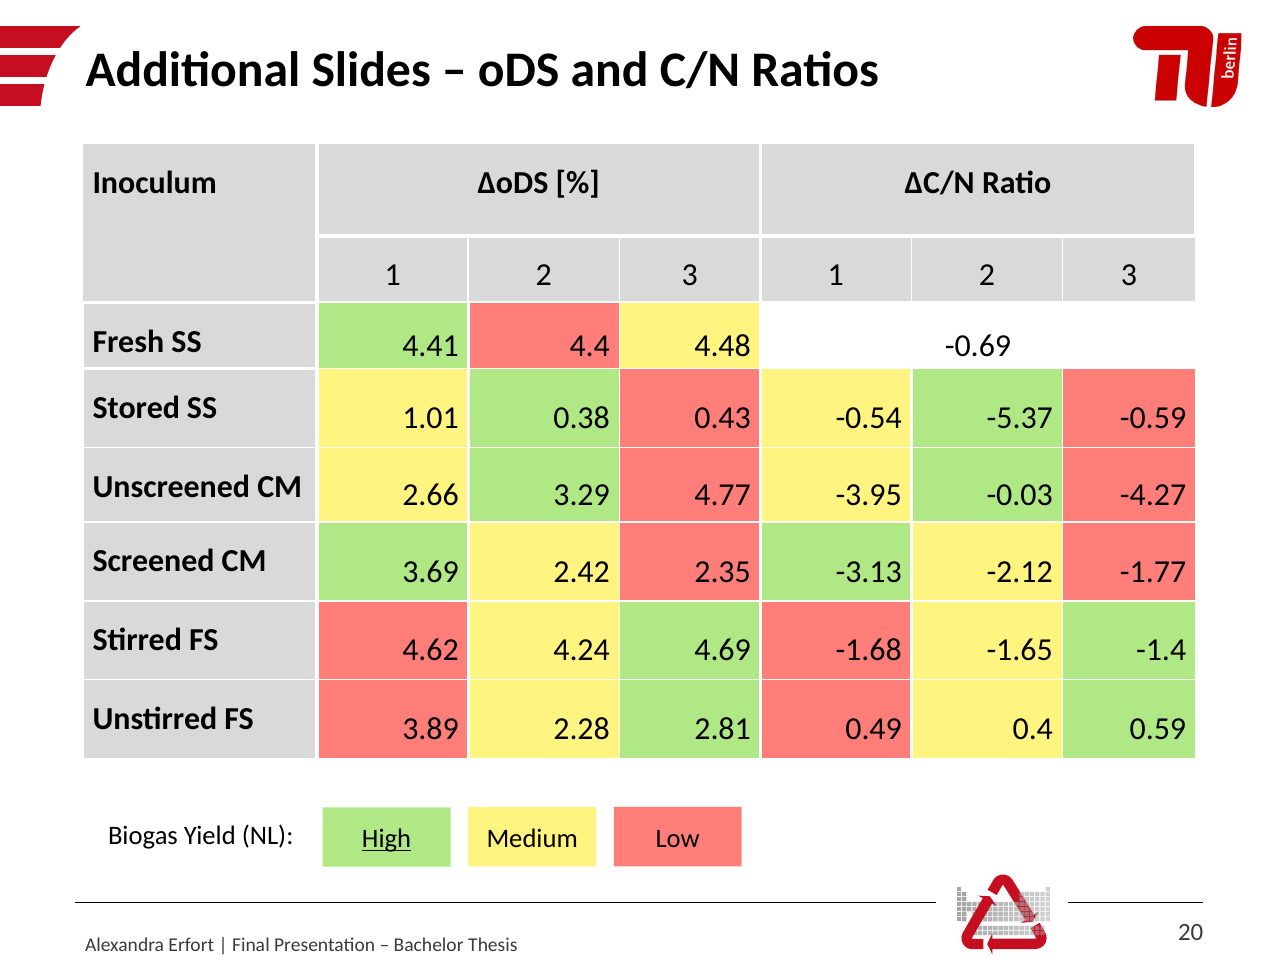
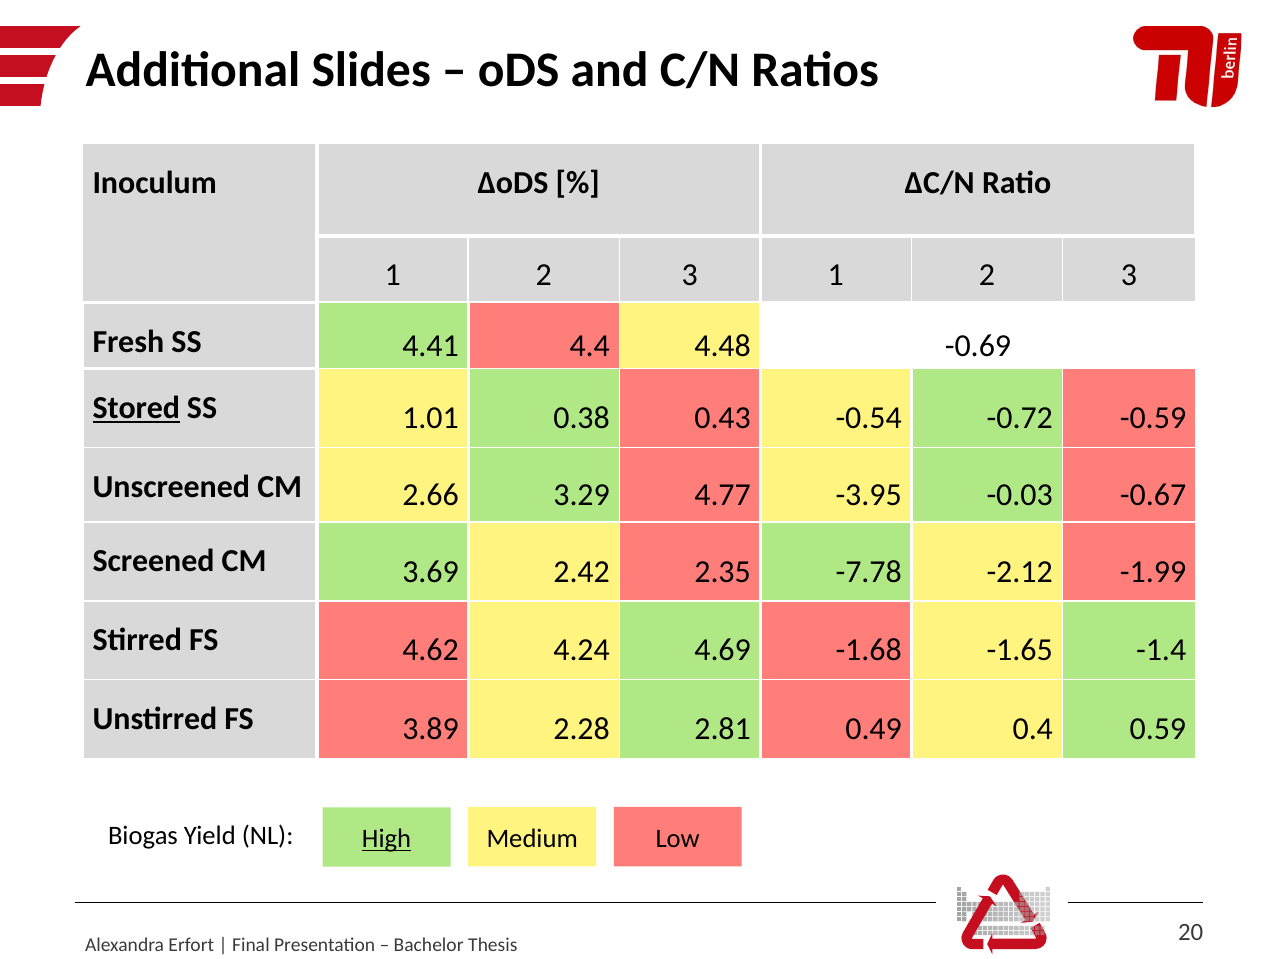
Stored underline: none -> present (136, 408)
-5.37: -5.37 -> -0.72 (1020, 418)
-4.27: -4.27 -> -0.67 (1153, 495)
-3.13: -3.13 -> -7.78 (869, 572)
-1.77: -1.77 -> -1.99 (1153, 572)
